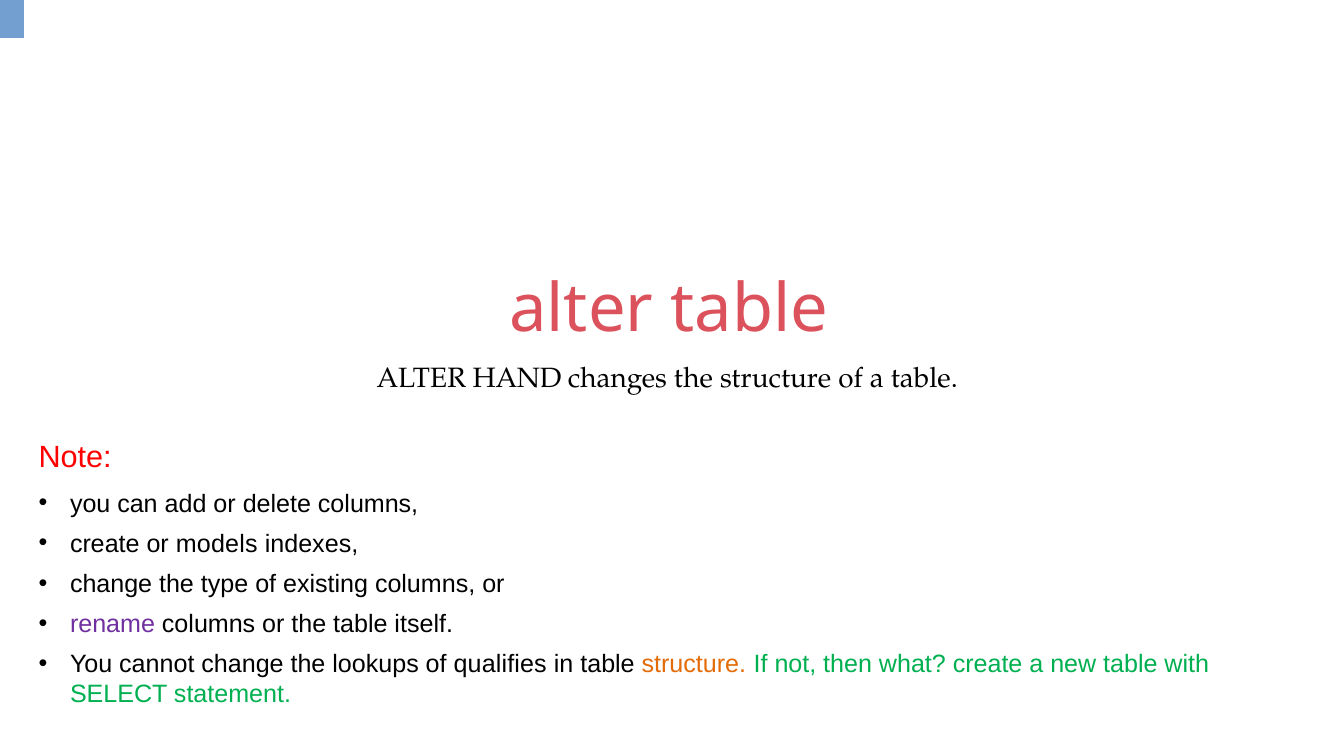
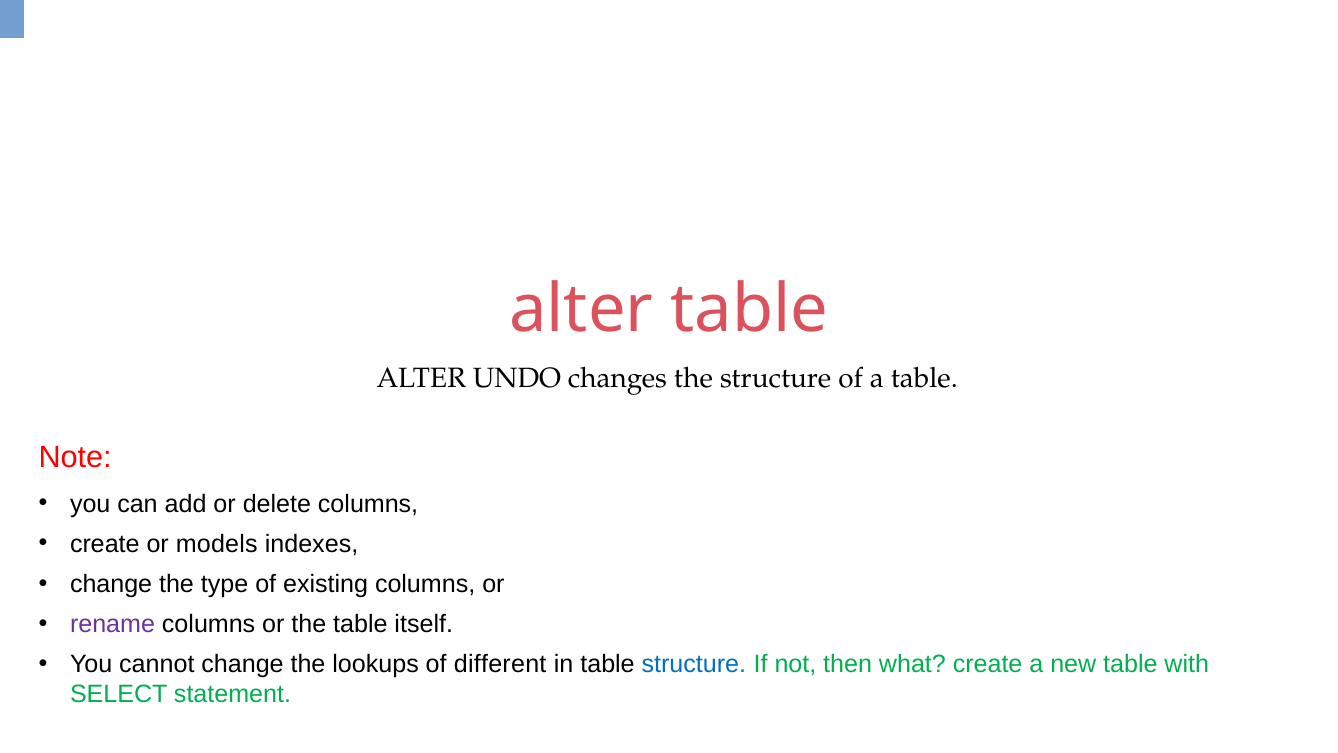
HAND: HAND -> UNDO (517, 378)
qualifies: qualifies -> different (500, 664)
structure colour: orange -> blue (694, 664)
